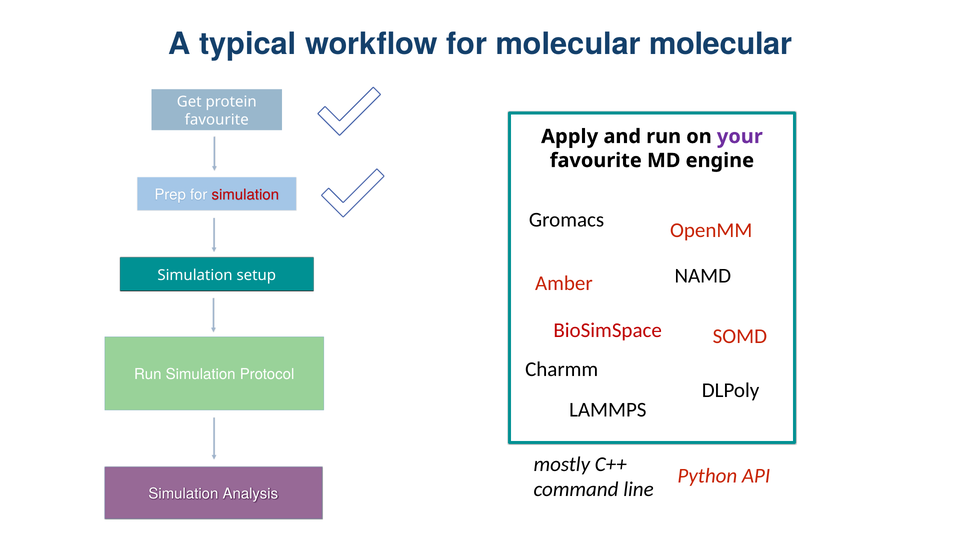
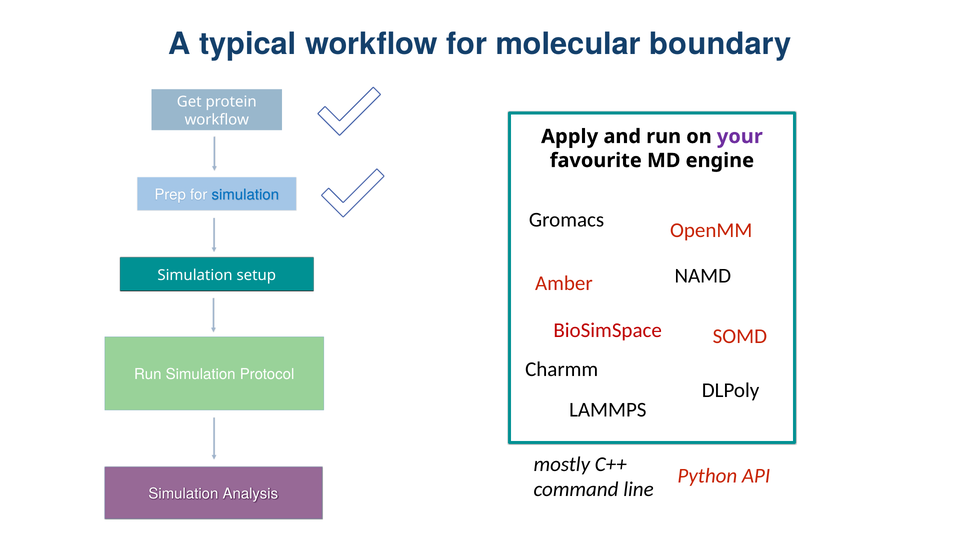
molecular molecular: molecular -> boundary (720, 44)
favourite: favourite -> workflow (217, 120)
simulation colour: red -> blue (245, 195)
